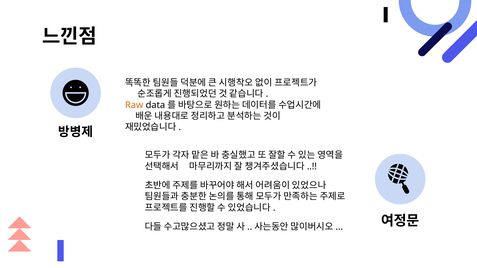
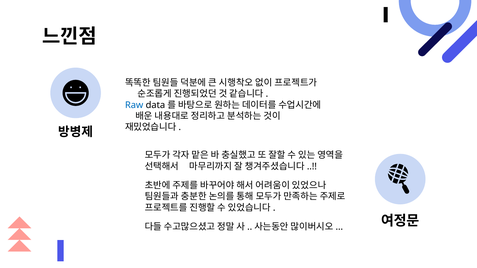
Raw colour: orange -> blue (134, 105)
